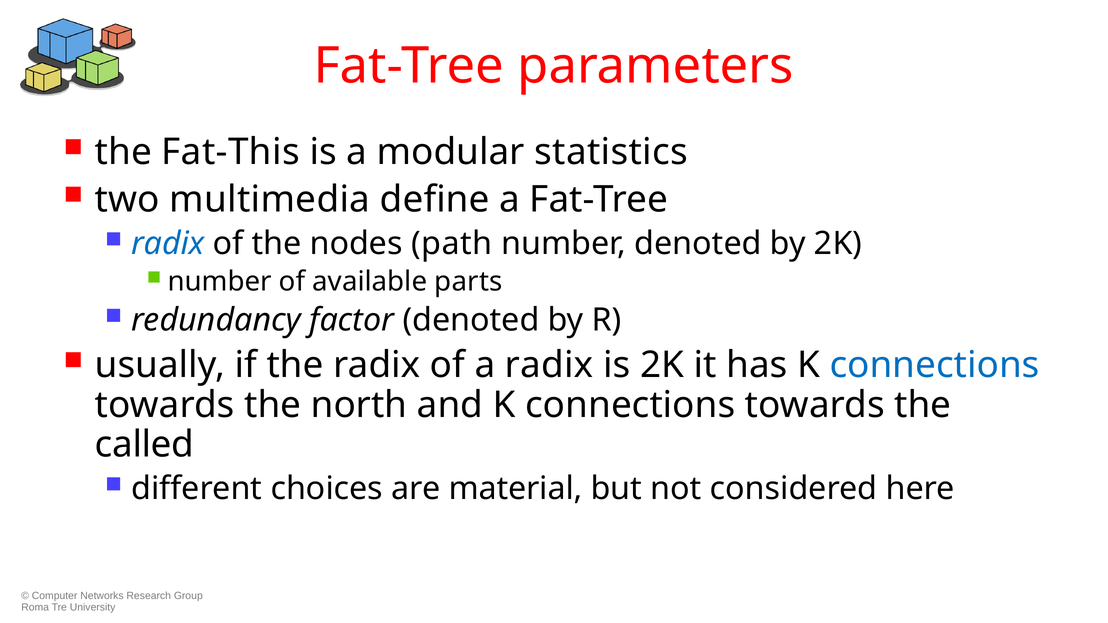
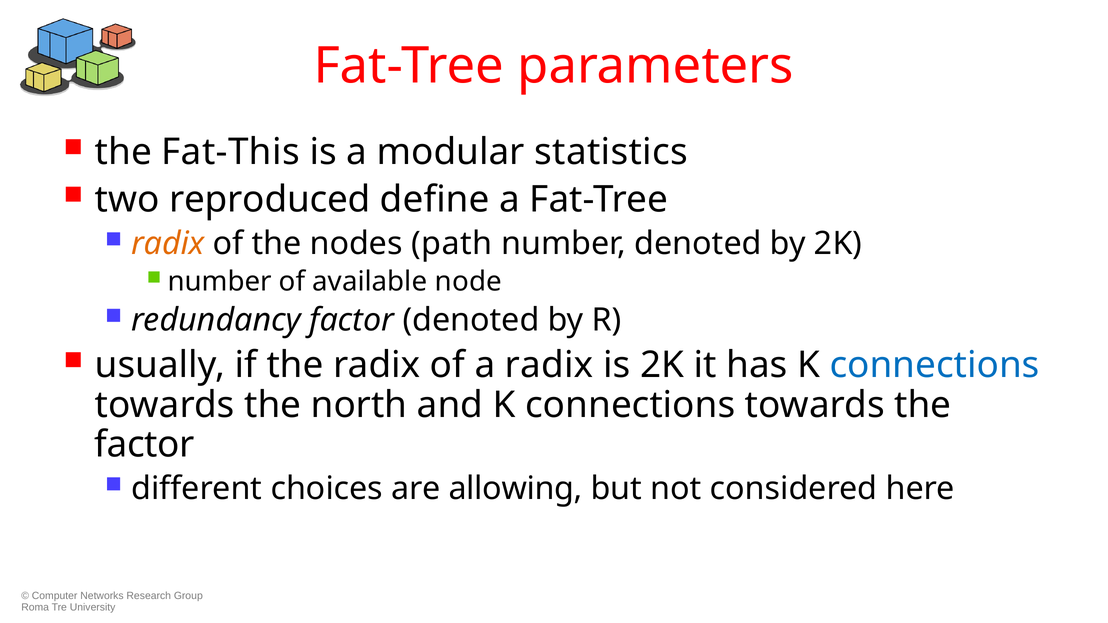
multimedia: multimedia -> reproduced (270, 200)
radix colour: blue -> orange (168, 244)
parts: parts -> node (468, 281)
called: called -> factor (145, 445)
material: material -> allowing (516, 489)
